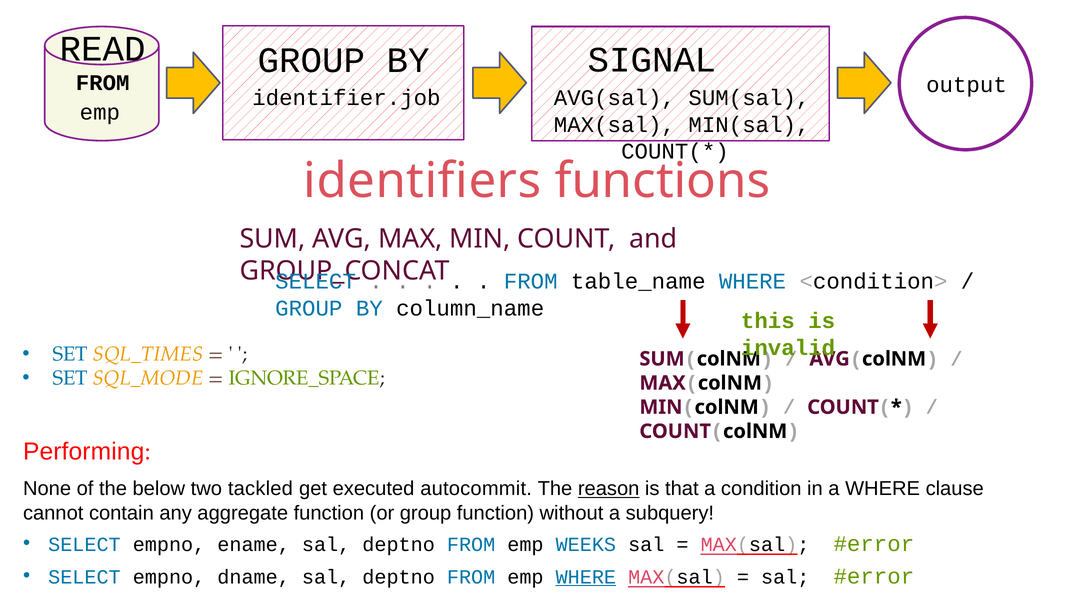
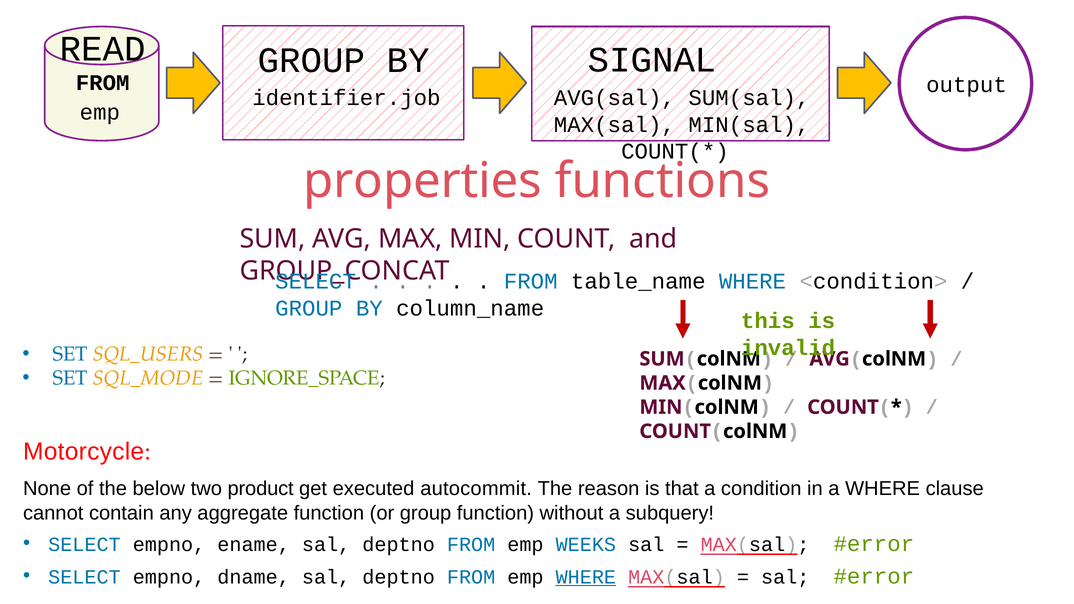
identifiers: identifiers -> properties (423, 181)
SQL_TIMES: SQL_TIMES -> SQL_USERS (148, 354)
Performing: Performing -> Motorcycle (84, 452)
tackled: tackled -> product (261, 489)
reason underline: present -> none (609, 489)
